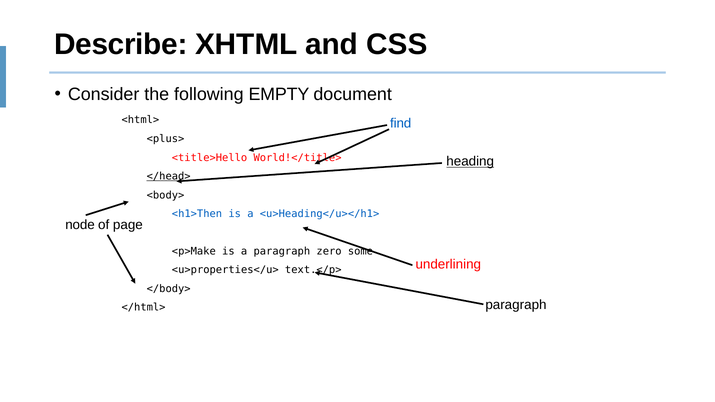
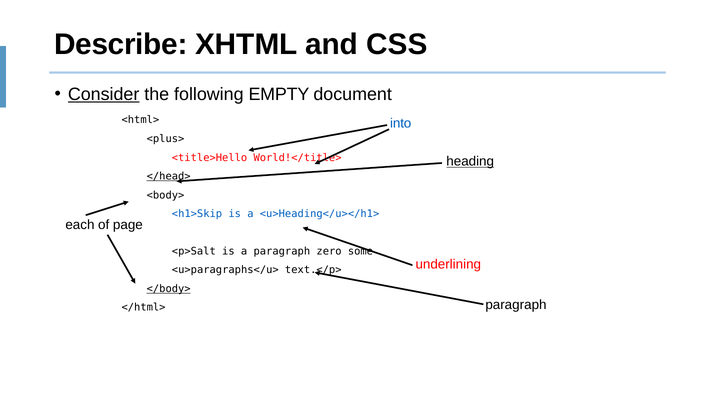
Consider underline: none -> present (104, 94)
find: find -> into (401, 124)
<h1>Then: <h1>Then -> <h1>Skip (197, 214)
node: node -> each (80, 225)
<p>Make: <p>Make -> <p>Salt (194, 251)
<u>properties</u>: <u>properties</u> -> <u>paragraphs</u> (225, 270)
</body> underline: none -> present (169, 289)
